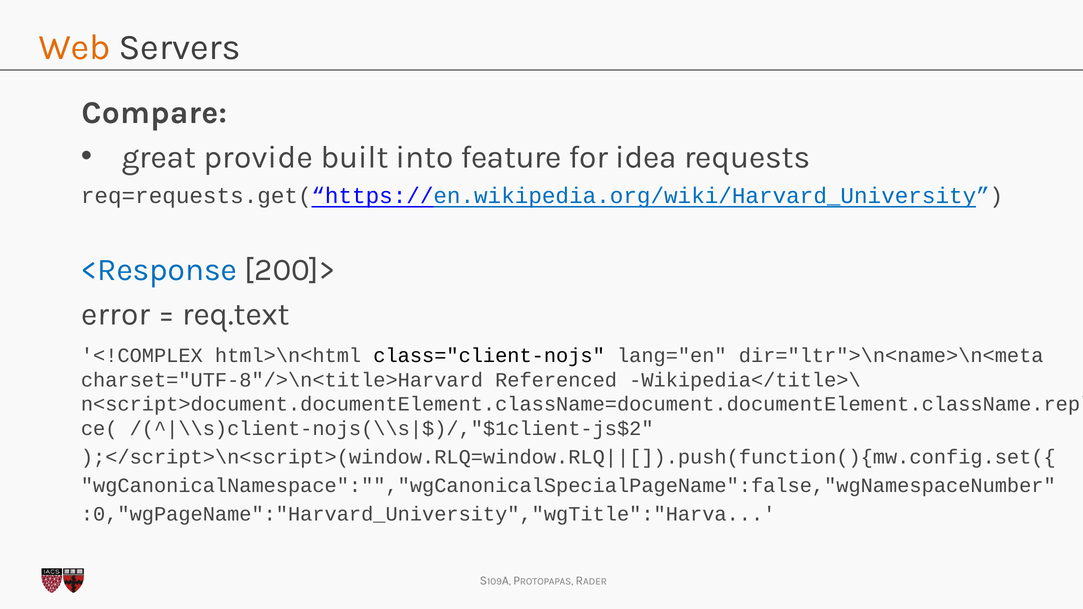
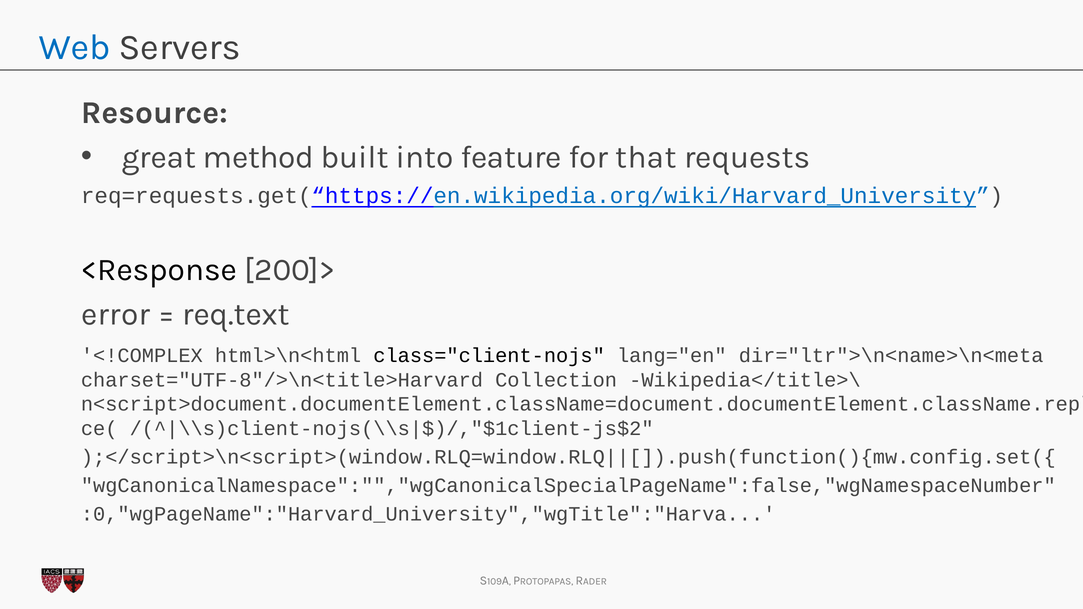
Web colour: orange -> blue (75, 47)
Compare: Compare -> Resource (154, 113)
provide: provide -> method (258, 157)
idea: idea -> that (646, 157)
<Response colour: blue -> black (159, 270)
Referenced: Referenced -> Collection (556, 380)
